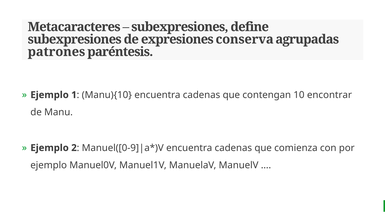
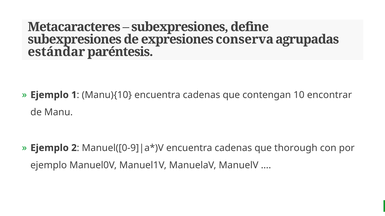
patrones: patrones -> estándar (56, 52)
comienza: comienza -> thorough (296, 148)
